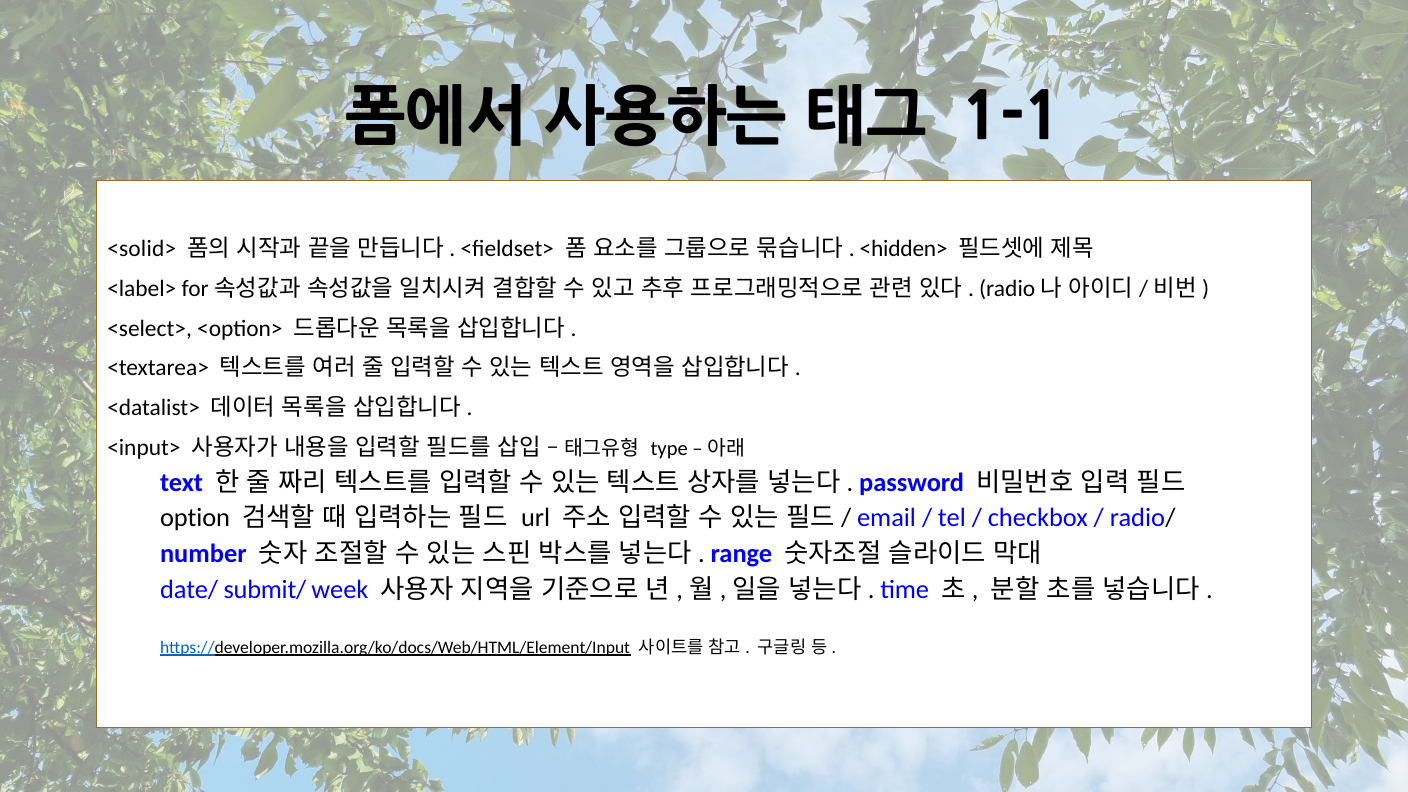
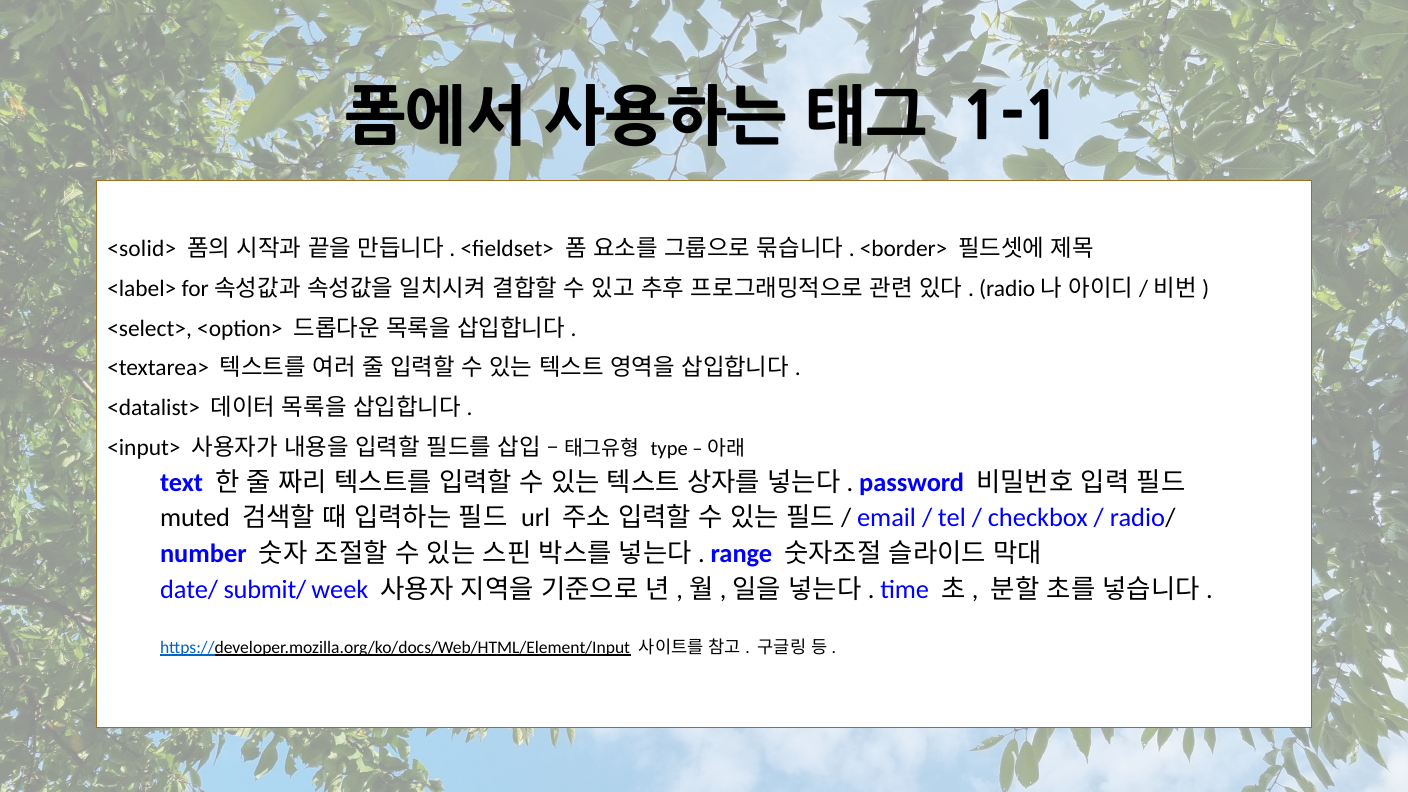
<hidden>: <hidden> -> <border> (904, 248)
option: option -> muted (195, 518)
